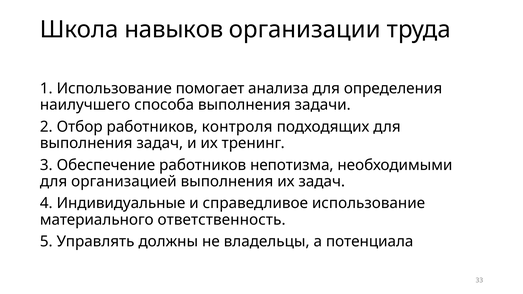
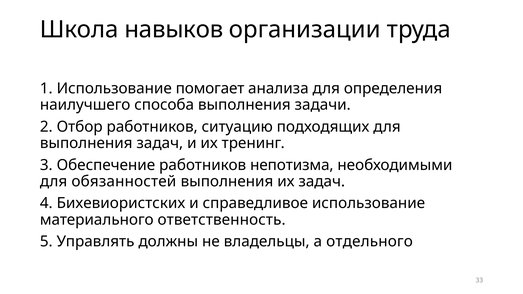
контроля: контроля -> ситуацию (237, 127)
организацией: организацией -> обязанностей (124, 182)
Индивидуальные: Индивидуальные -> Бихевиористских (121, 203)
потенциала: потенциала -> отдельного (370, 242)
